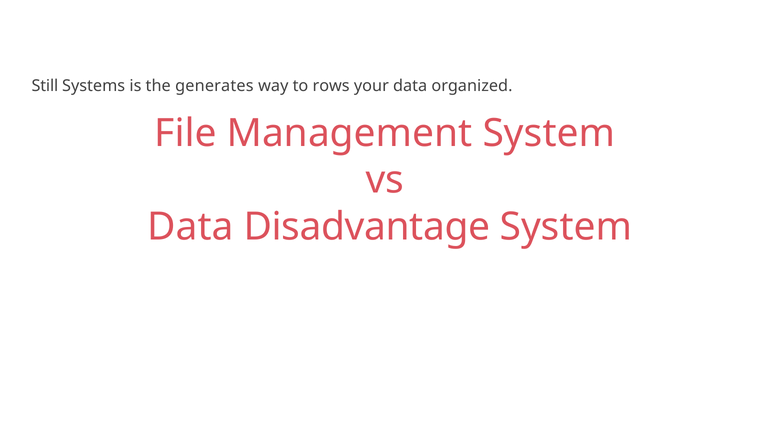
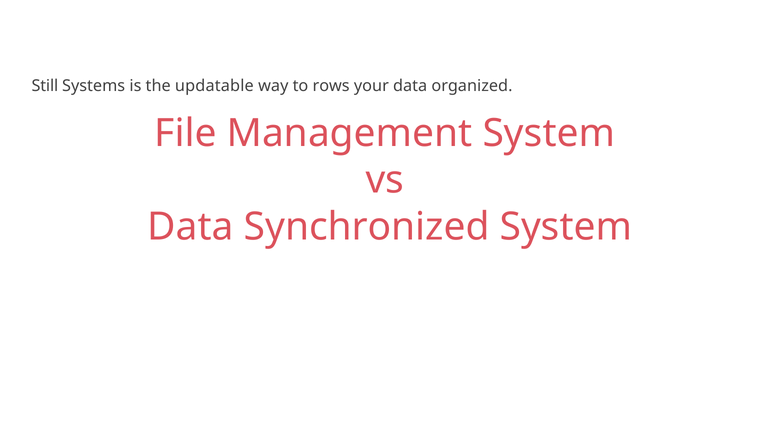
generates: generates -> updatable (214, 86)
Disadvantage: Disadvantage -> Synchronized (367, 227)
